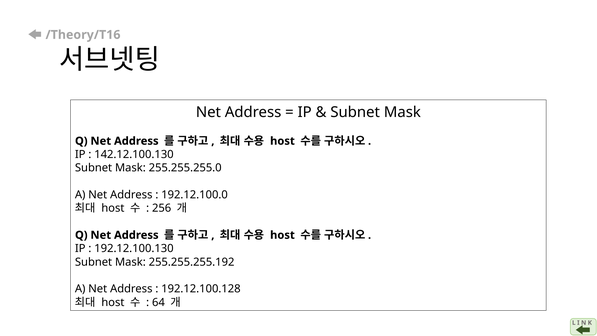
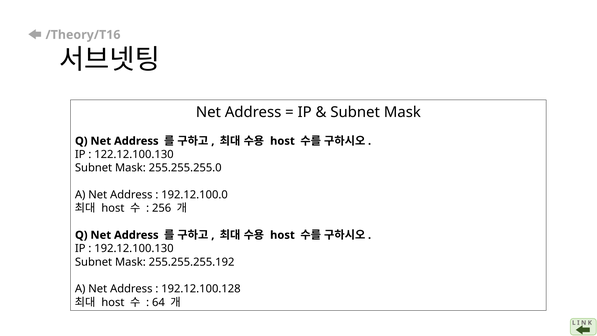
142.12.100.130: 142.12.100.130 -> 122.12.100.130 (134, 154)
